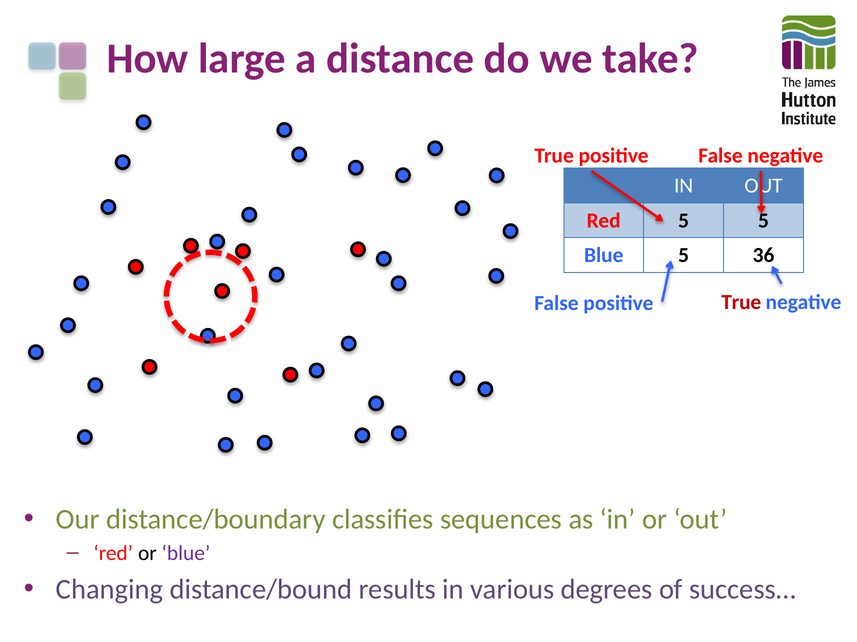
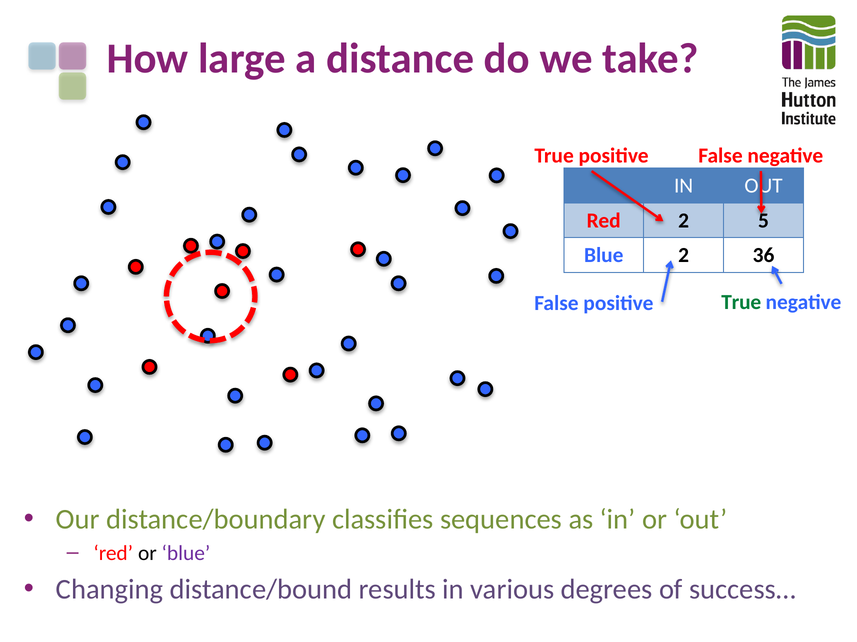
5: 5 -> 2 (684, 221)
Blue 5: 5 -> 2 (684, 255)
True colour: red -> green (741, 303)
